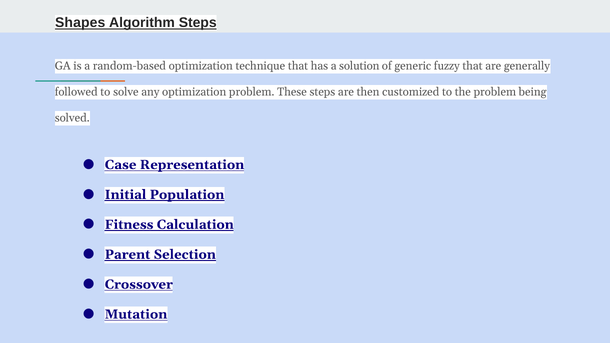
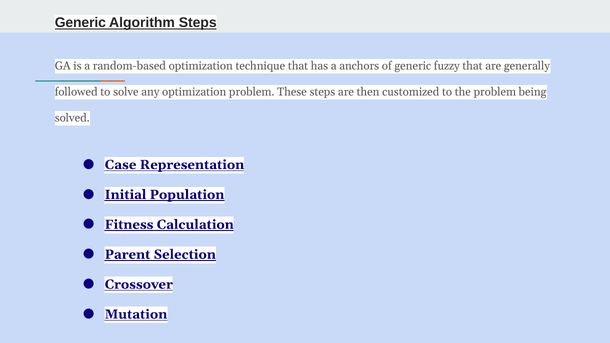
Shapes: Shapes -> Generic (80, 23)
solution: solution -> anchors (359, 66)
